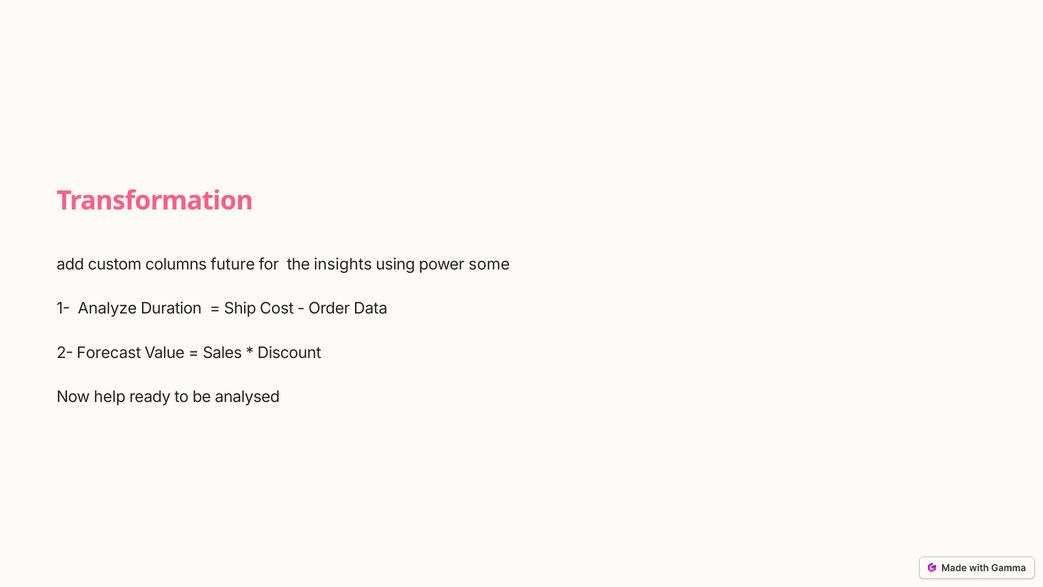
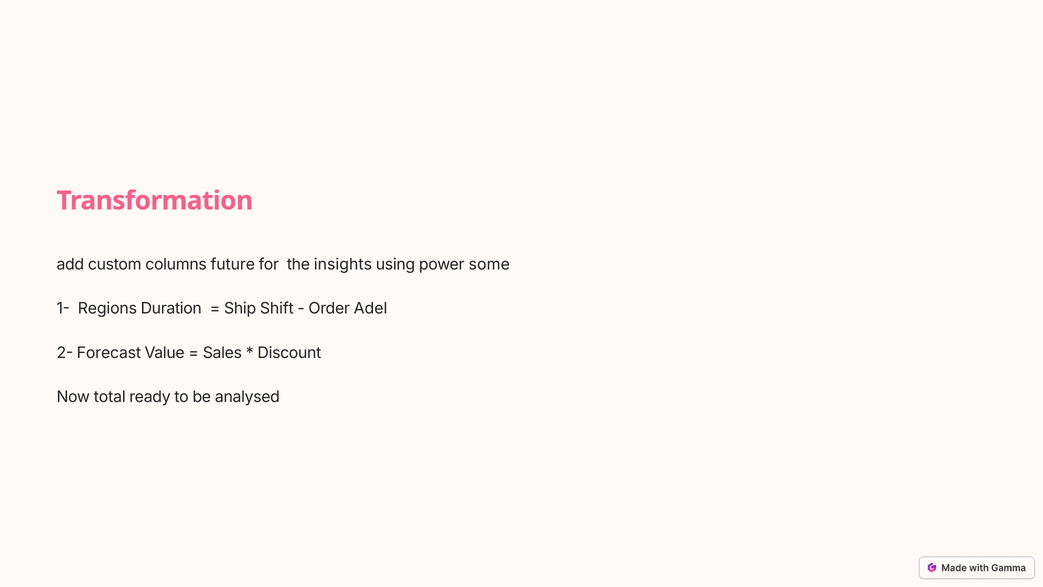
Analyze: Analyze -> Regions (107, 309)
Cost: Cost -> Shift (277, 309)
Data: Data -> Adel (371, 309)
help: help -> total (110, 397)
